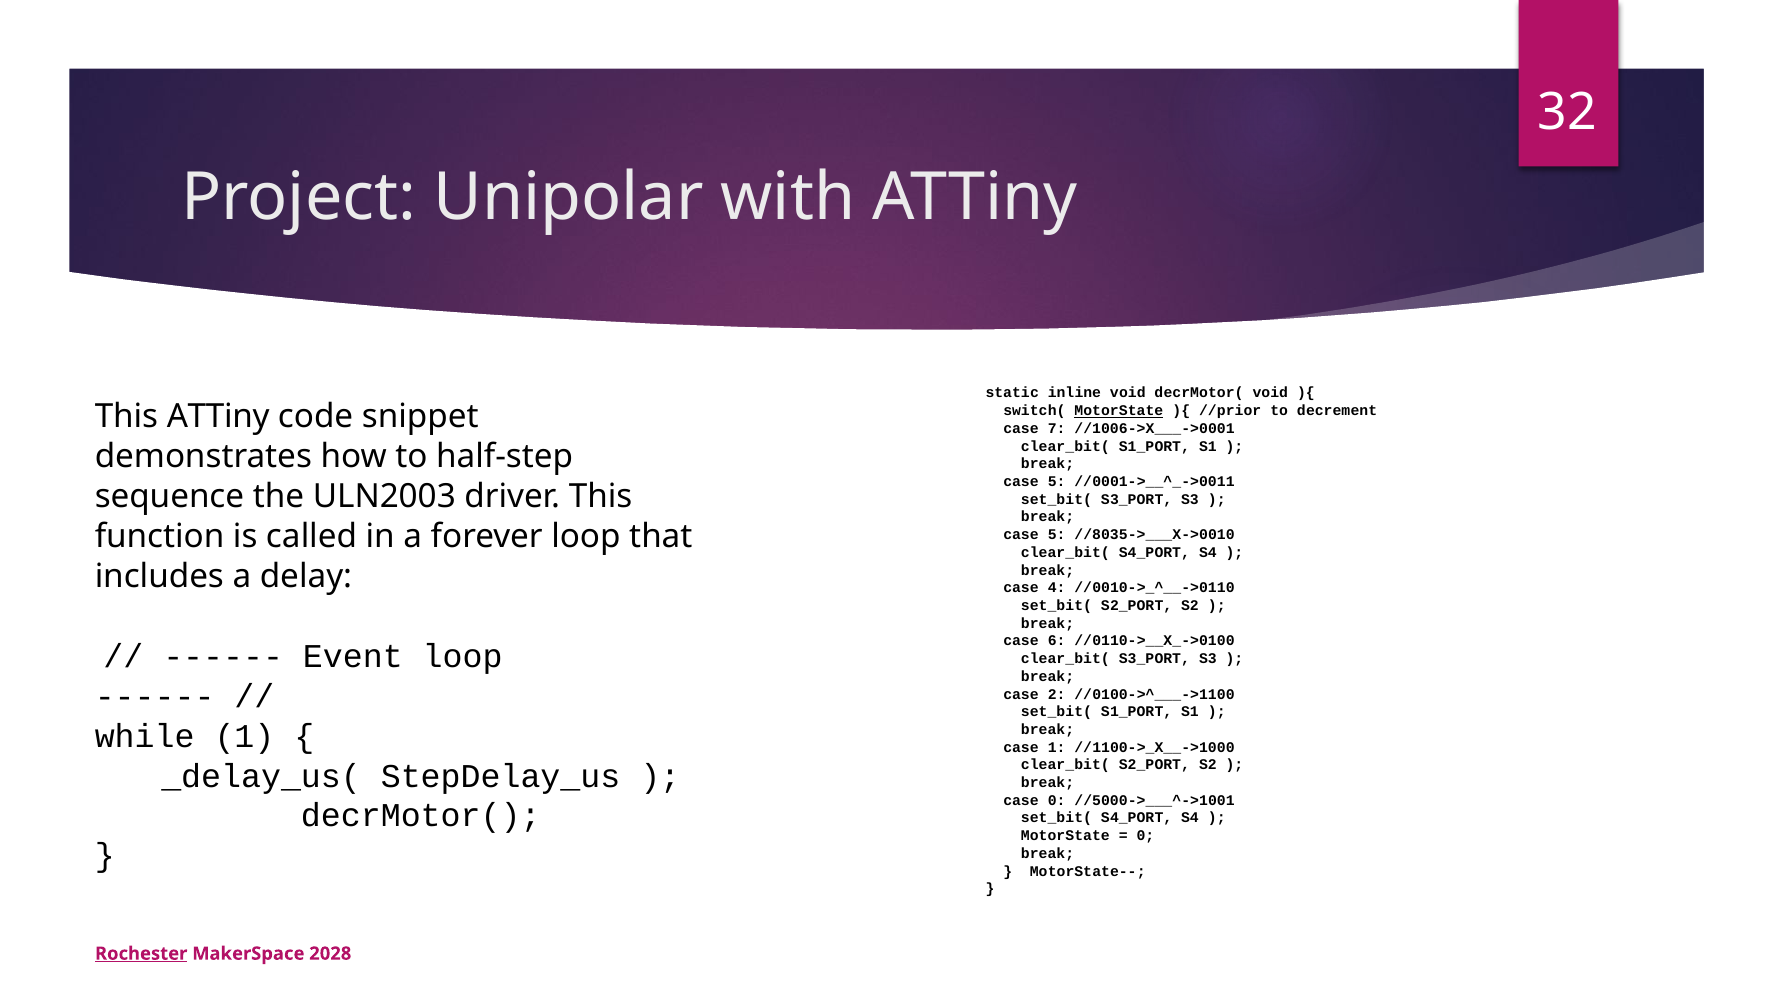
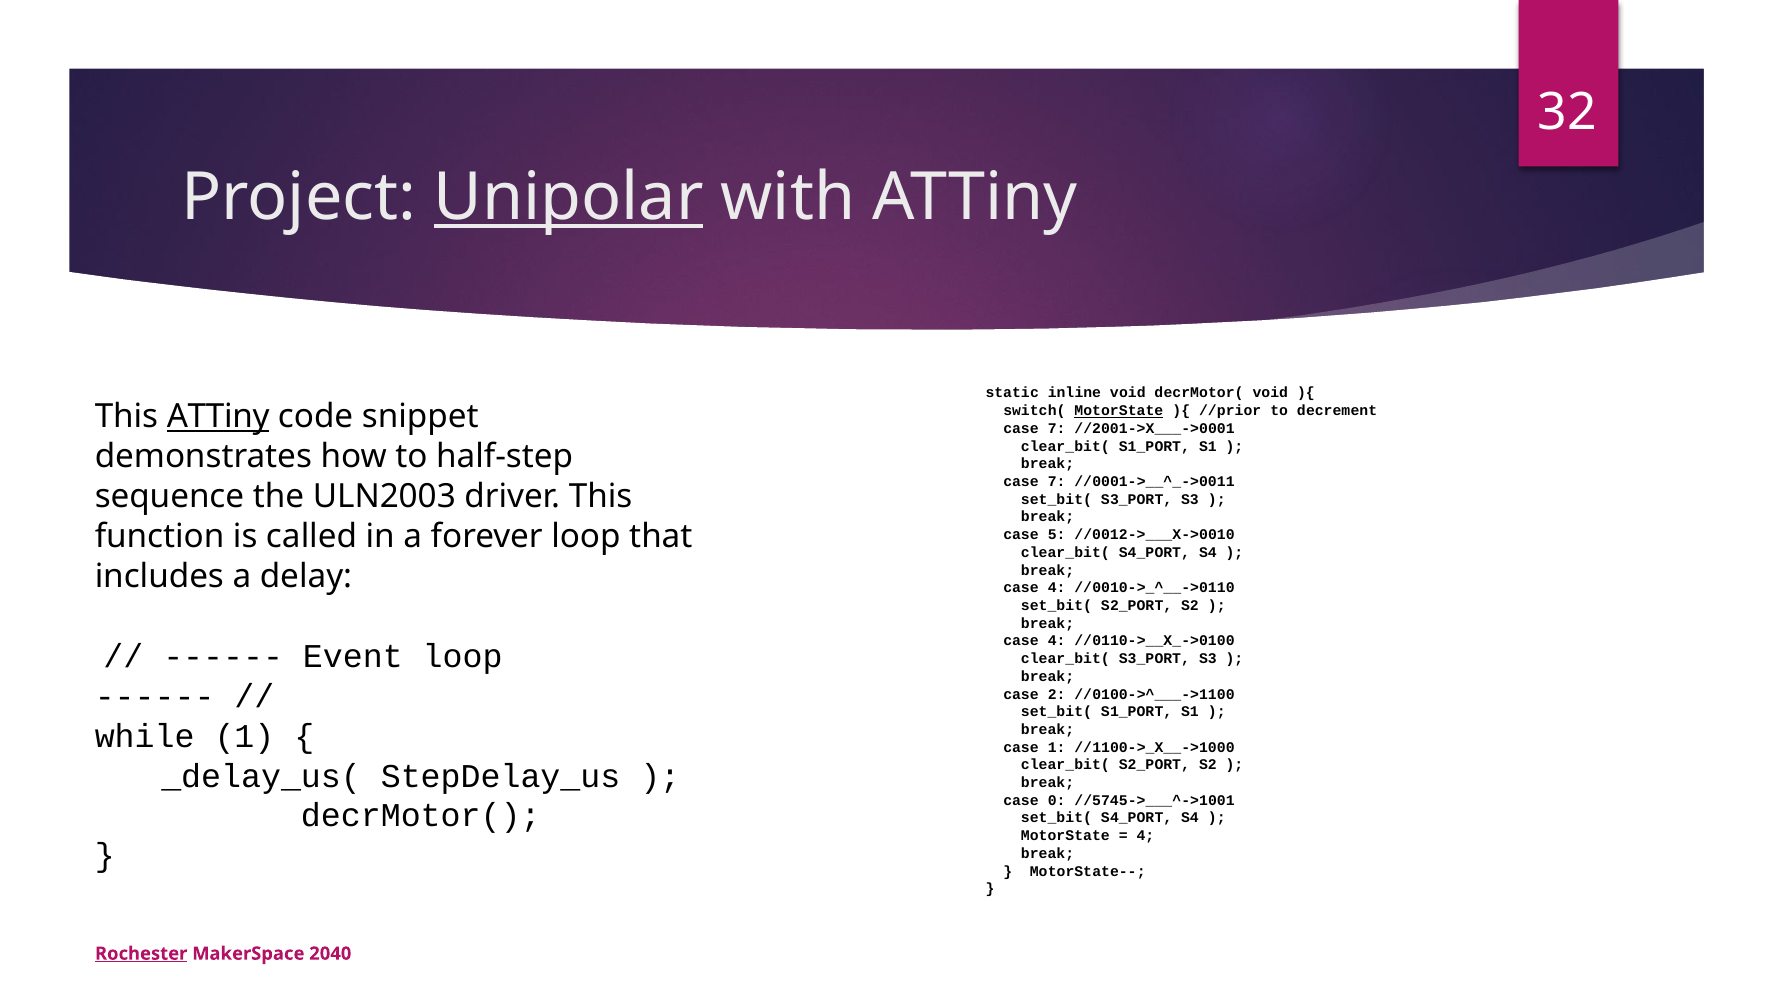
Unipolar underline: none -> present (569, 198)
ATTiny underline: none -> present (218, 417)
//1006->X___->0001: //1006->X___->0001 -> //2001->X___->0001 (1155, 428)
5: 5 -> 7 (1057, 482)
//8035->___X->0010: //8035->___X->0010 -> //0012->___X->0010 (1155, 535)
6: 6 -> 4 (1057, 641)
//5000->___^->1001: //5000->___^->1001 -> //5745->___^->1001 (1155, 800)
0: 0 -> 4 (1145, 836)
2028: 2028 -> 2040 (330, 953)
